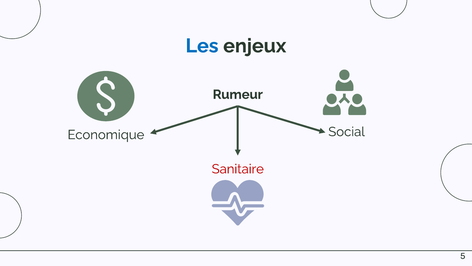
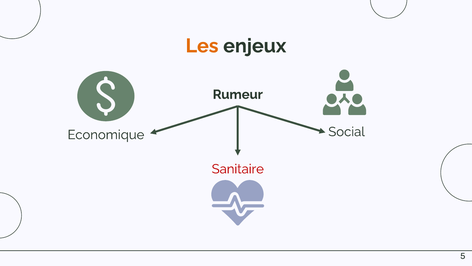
Les colour: blue -> orange (202, 46)
